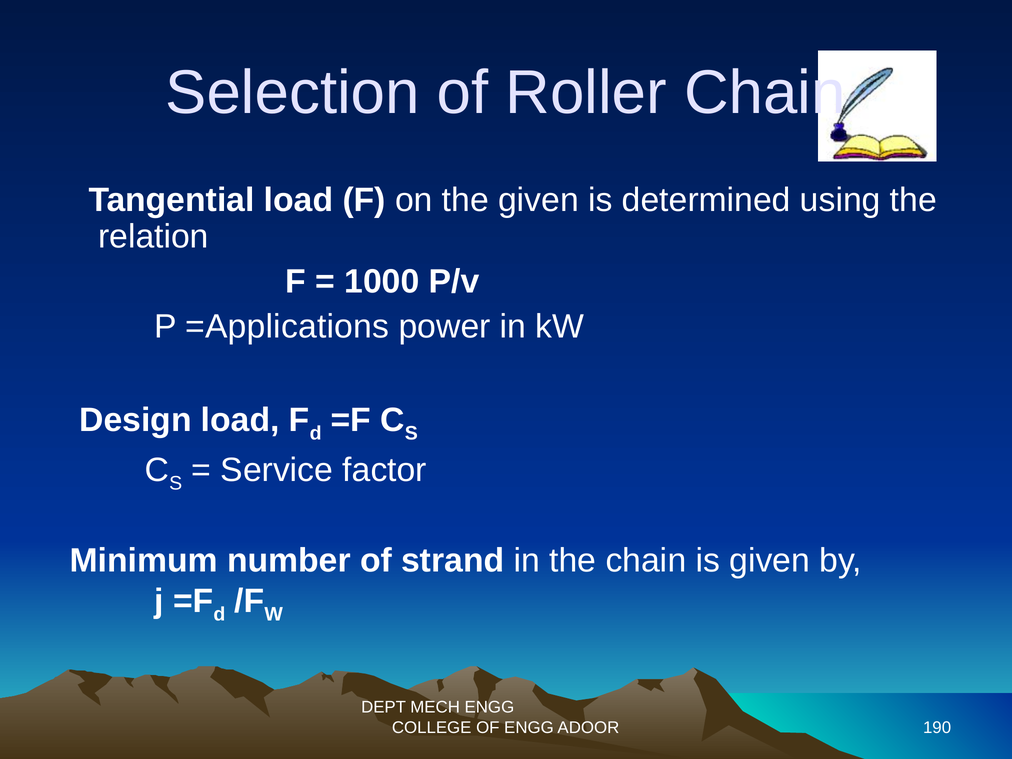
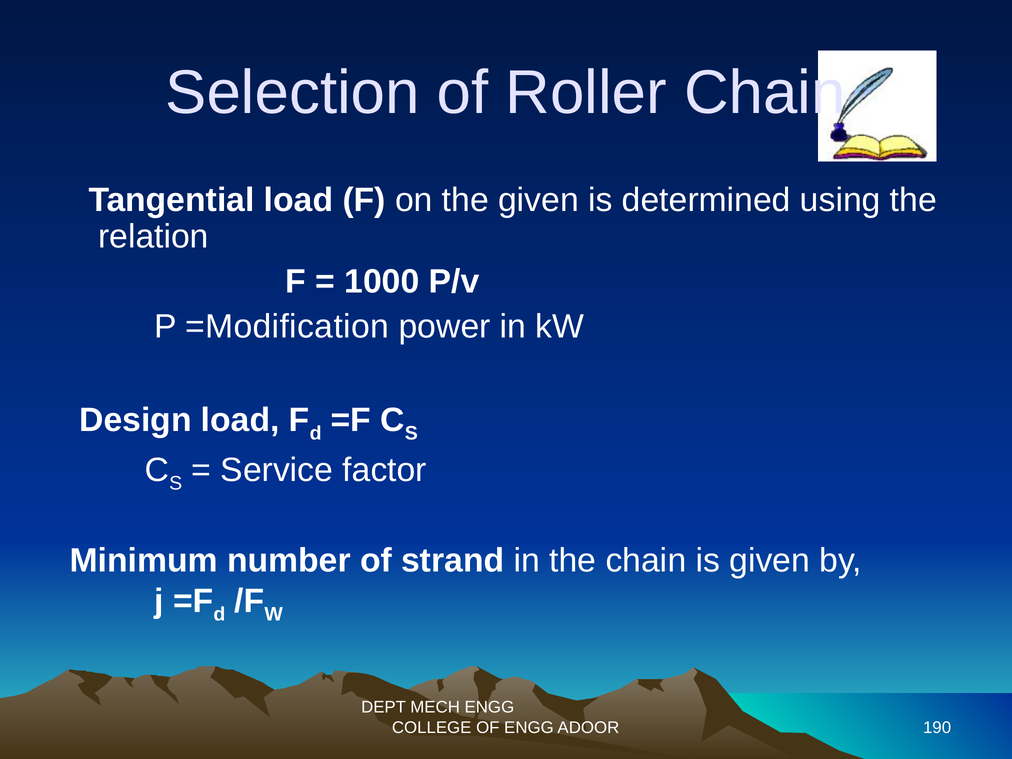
=Applications: =Applications -> =Modification (287, 326)
